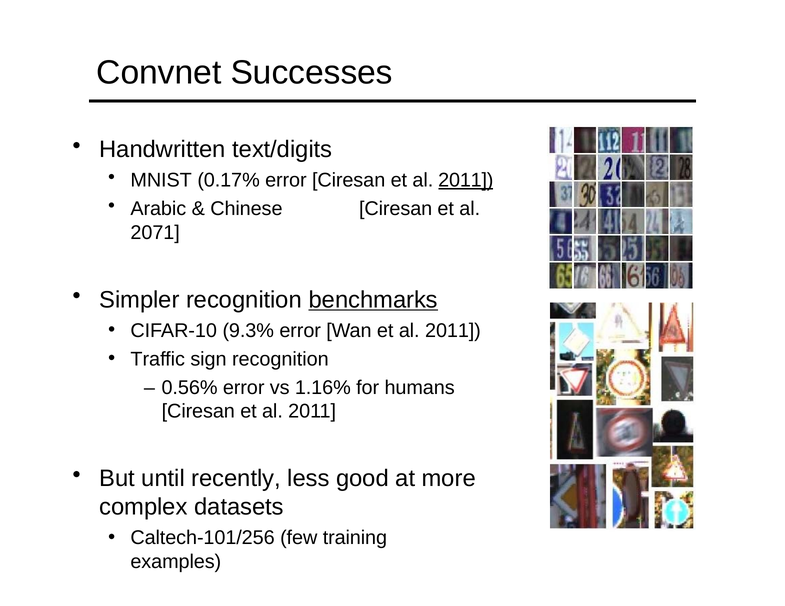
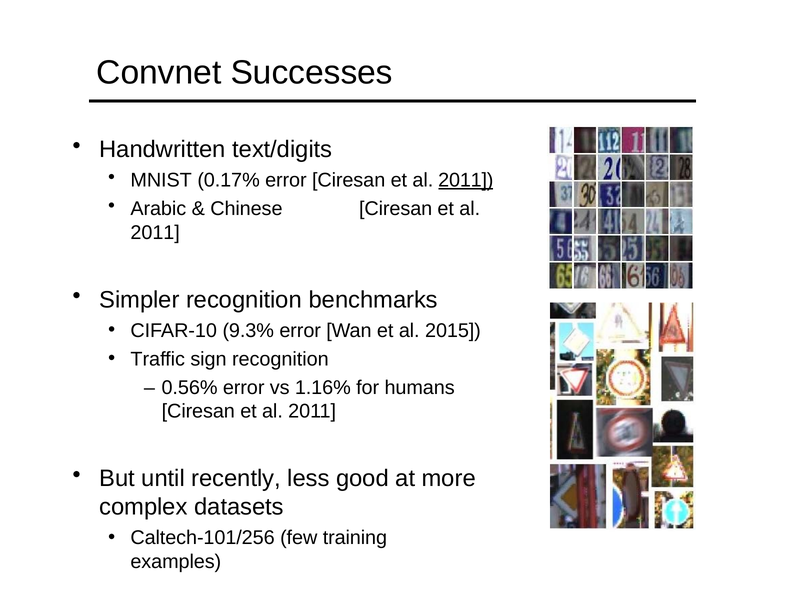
2071: 2071 -> 2011 (155, 233)
benchmarks underline: present -> none (373, 300)
Wan et al 2011: 2011 -> 2015 (453, 331)
